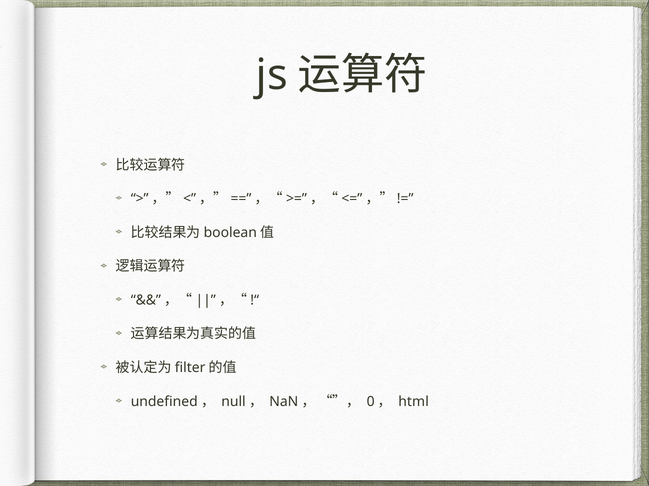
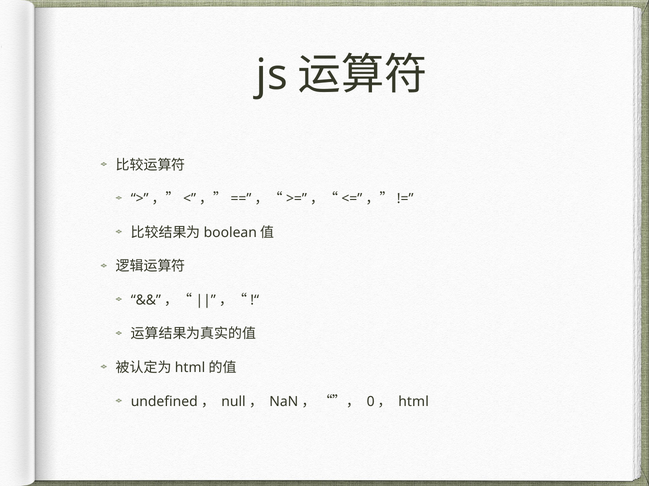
filter: filter -> html (190, 368)
